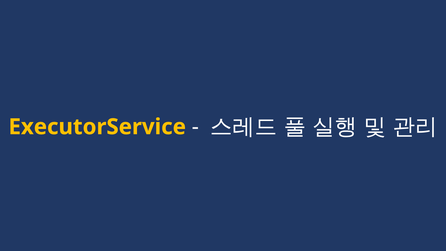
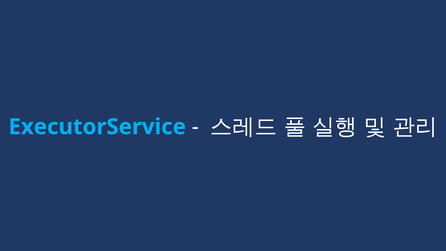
ExecutorService colour: yellow -> light blue (97, 127)
